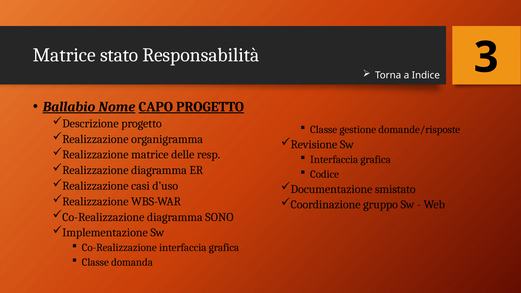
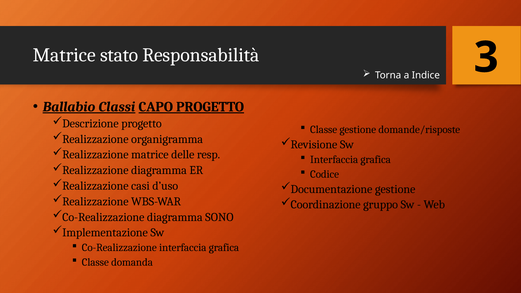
Nome: Nome -> Classi (117, 107)
smistato: smistato -> gestione (395, 189)
